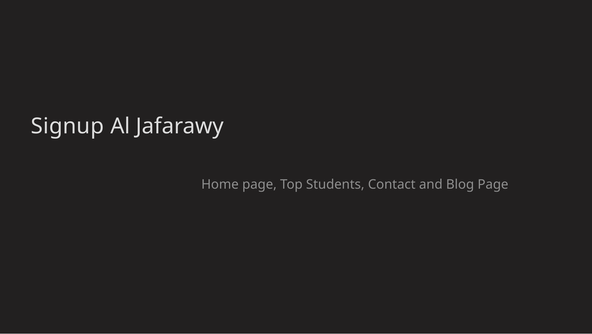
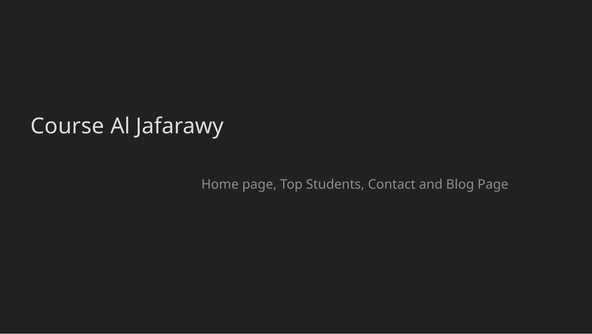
Signup: Signup -> Course (67, 126)
